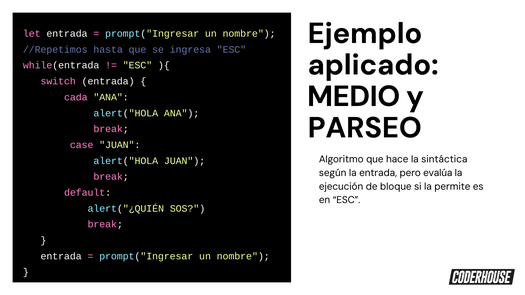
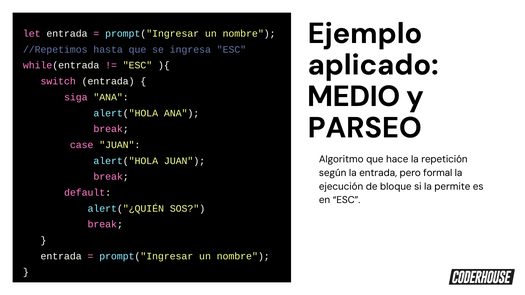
cada: cada -> siga (76, 97)
sintáctica: sintáctica -> repetición (444, 160)
evalúa: evalúa -> formal (438, 173)
